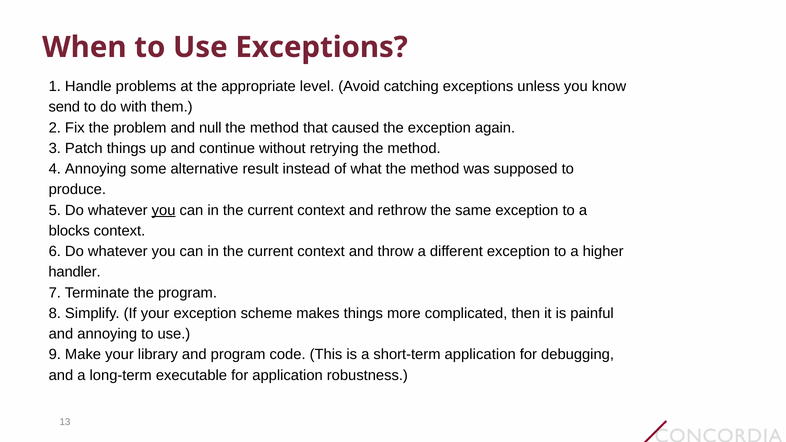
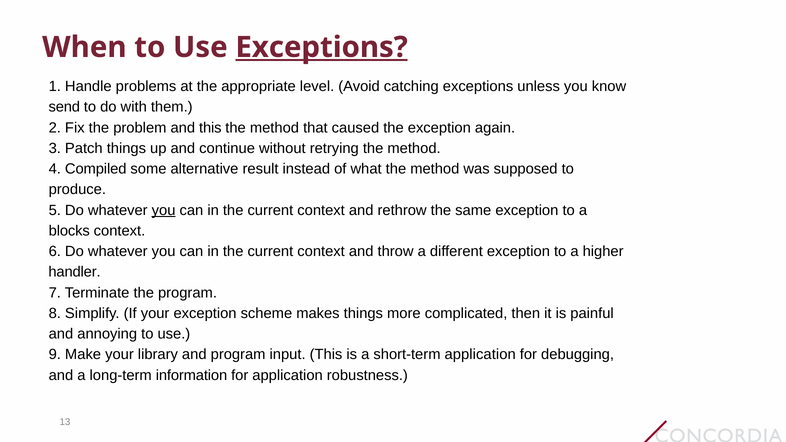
Exceptions underline: none -> present (322, 47)
and null: null -> this (210, 128)
4 Annoying: Annoying -> Compiled (96, 169)
code: code -> input (288, 355)
executable: executable -> information (192, 375)
